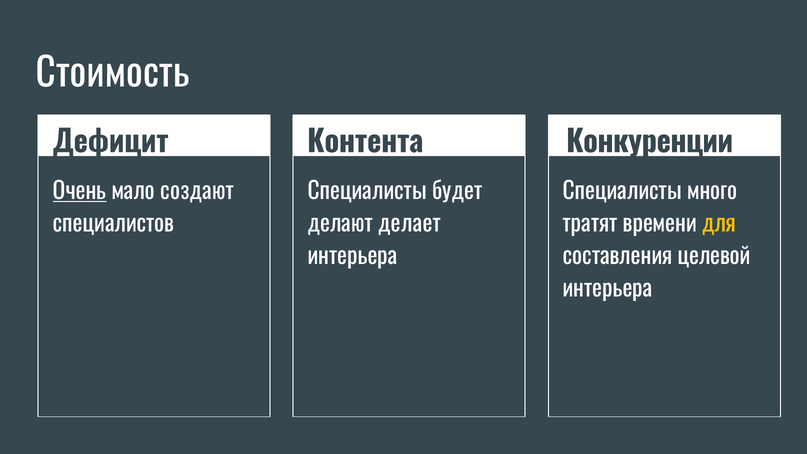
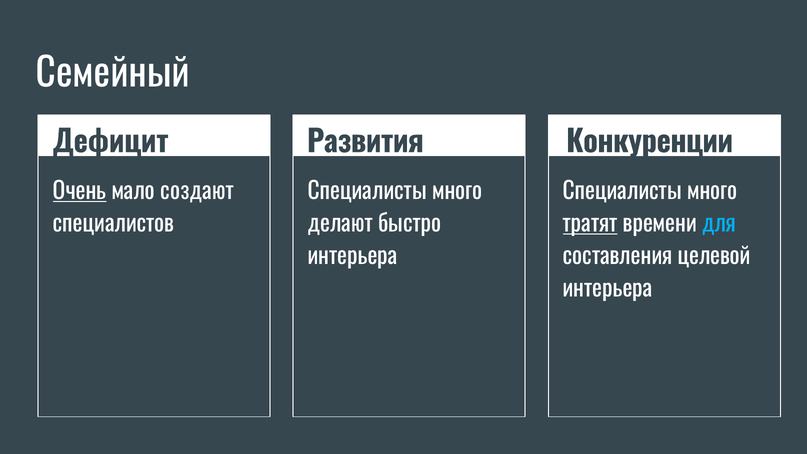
Стоимость: Стоимость -> Семейный (113, 74)
Контента: Контента -> Развития (365, 142)
будет: будет -> много (457, 191)
делает: делает -> быстро (410, 224)
тратят underline: none -> present (590, 224)
для colour: yellow -> light blue (719, 224)
